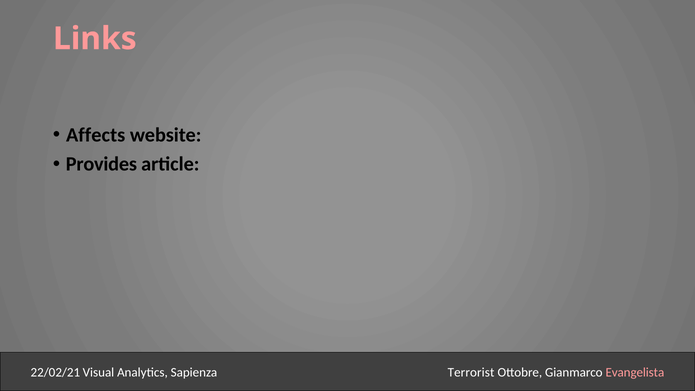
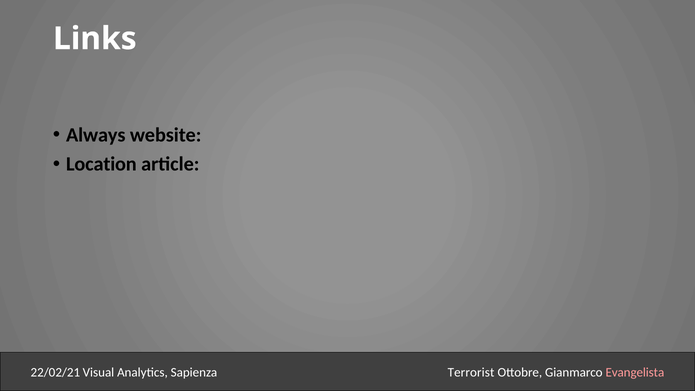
Links colour: pink -> white (95, 39)
Affects: Affects -> Always (96, 135)
Provides: Provides -> Location (101, 164)
